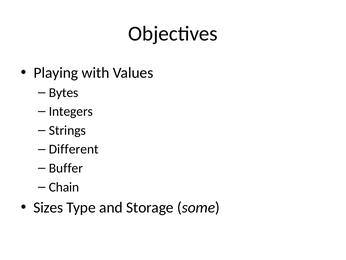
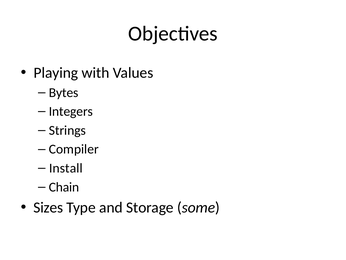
Different: Different -> Compiler (74, 149)
Buffer: Buffer -> Install (66, 168)
